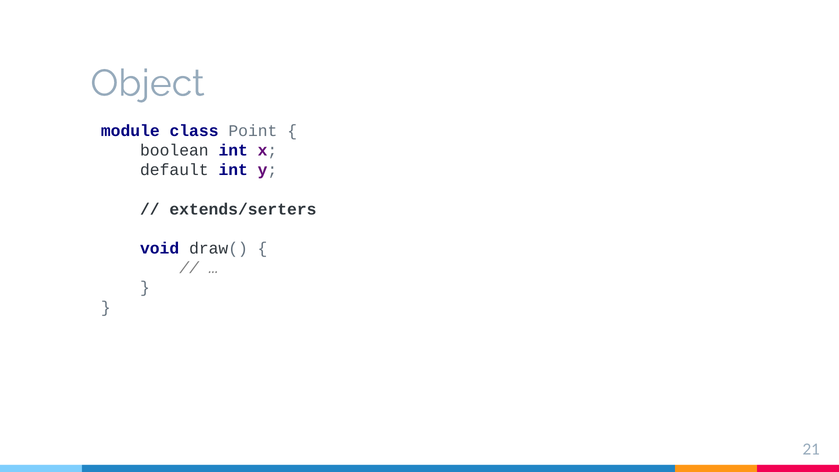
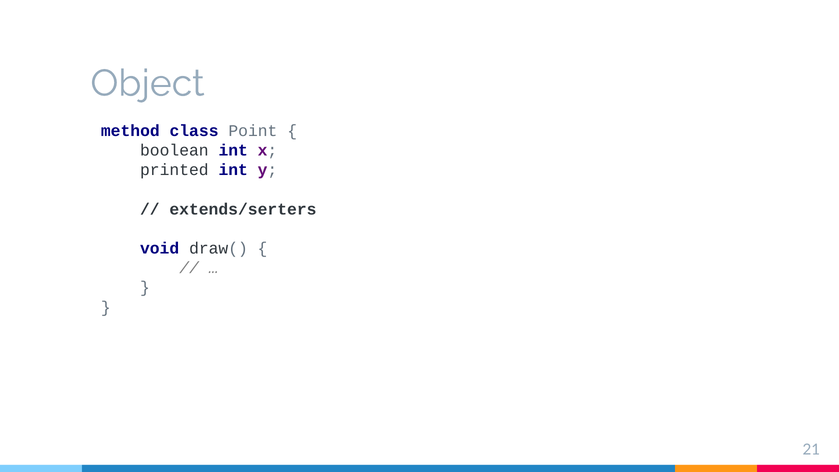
module: module -> method (130, 131)
default: default -> printed (174, 170)
